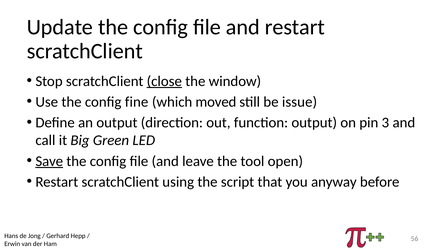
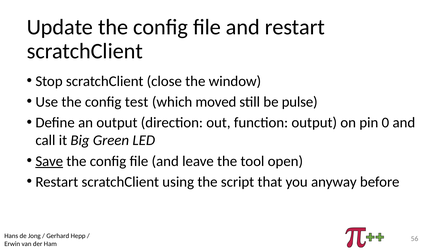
close underline: present -> none (164, 81)
fine: fine -> test (137, 102)
issue: issue -> pulse (300, 102)
3: 3 -> 0 (385, 123)
